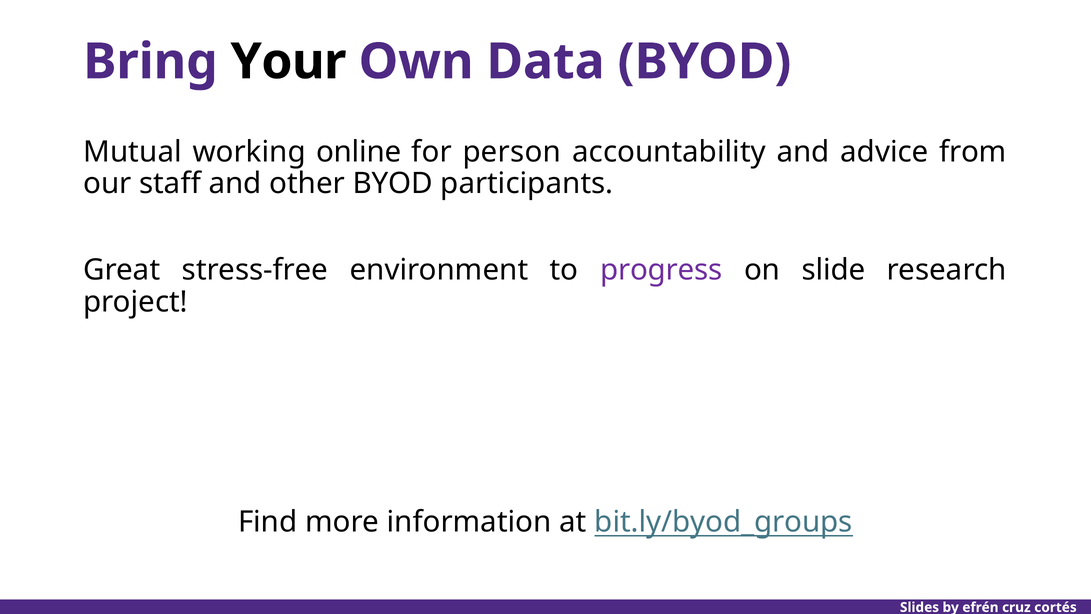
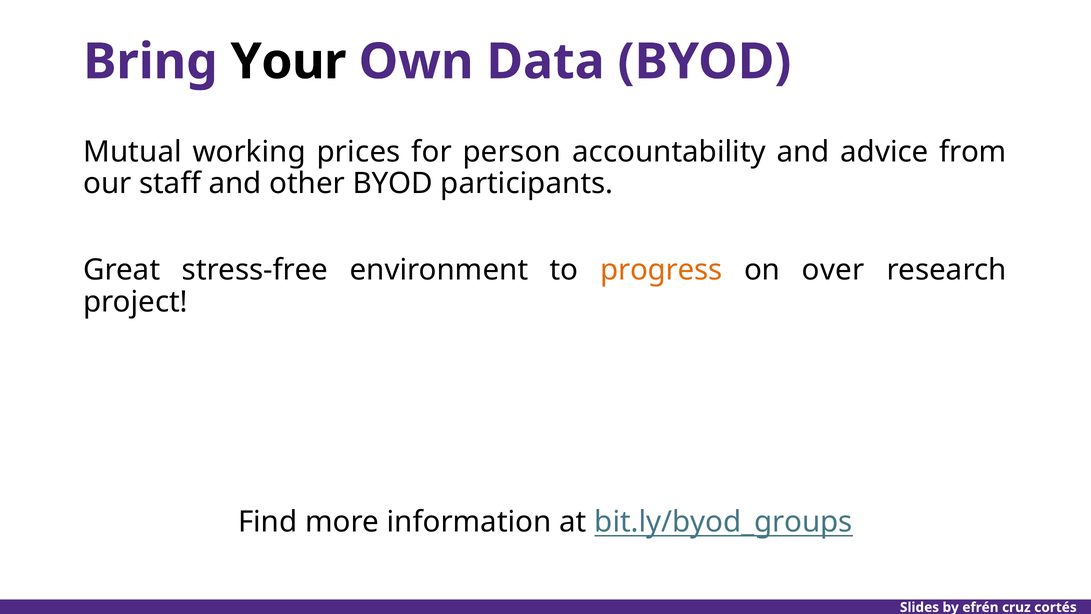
online: online -> prices (359, 152)
progress colour: purple -> orange (661, 270)
slide: slide -> over (833, 270)
